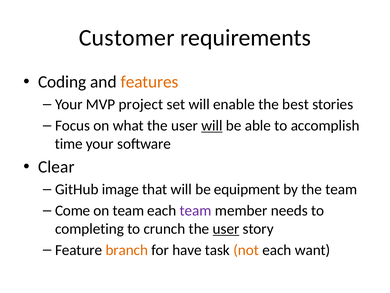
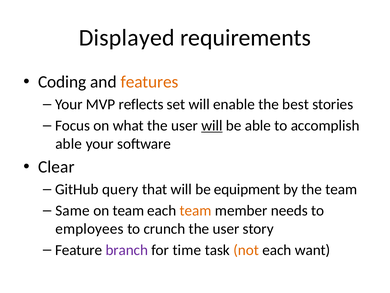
Customer: Customer -> Displayed (127, 38)
project: project -> reflects (141, 104)
time: time -> able (69, 144)
image: image -> query (120, 189)
Come: Come -> Same (72, 210)
team colour: purple -> orange (196, 210)
completing: completing -> employees (89, 228)
user underline: present -> none (226, 228)
branch colour: orange -> purple (127, 250)
have: have -> time (187, 250)
